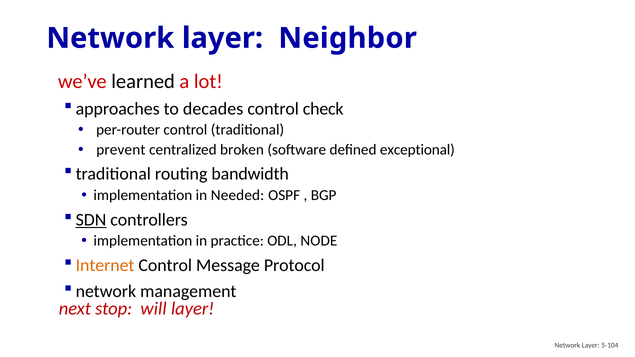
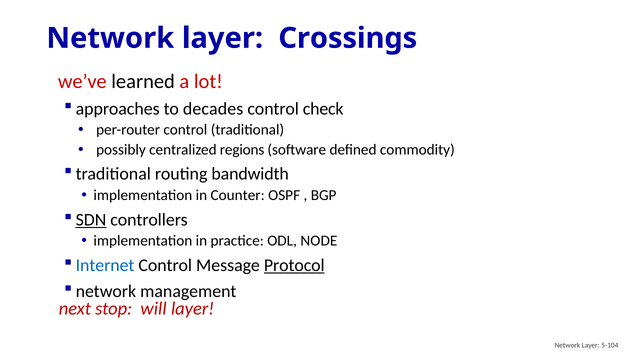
Neighbor: Neighbor -> Crossings (348, 38)
prevent: prevent -> possibly (121, 150)
broken: broken -> regions (242, 150)
exceptional: exceptional -> commodity (417, 150)
Needed: Needed -> Counter (238, 195)
Internet colour: orange -> blue (105, 265)
Protocol underline: none -> present (294, 265)
